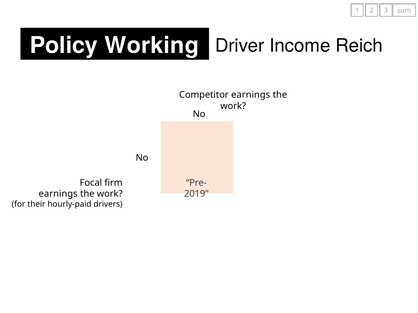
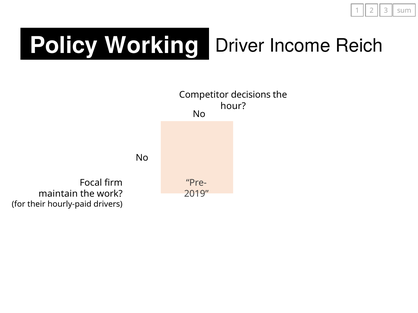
Competitor earnings: earnings -> decisions (251, 95)
work: work -> hour (233, 106)
earnings: earnings -> maintain (58, 194)
